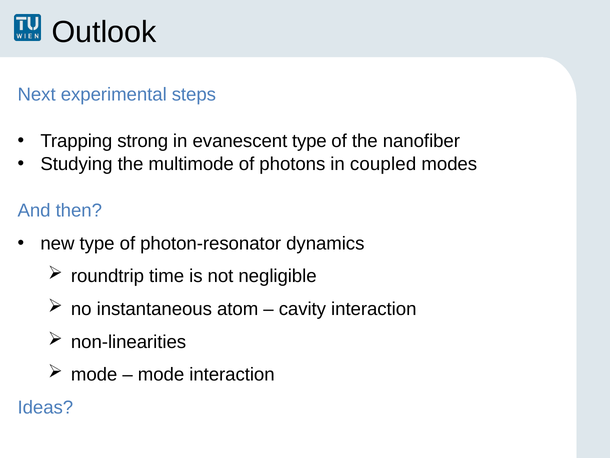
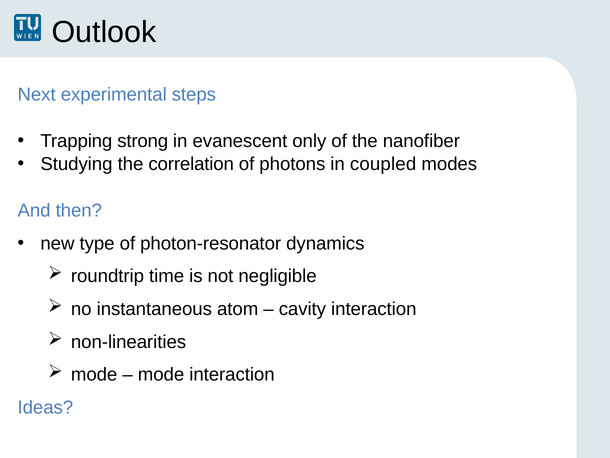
evanescent type: type -> only (309, 141)
multimode: multimode -> correlation (191, 164)
